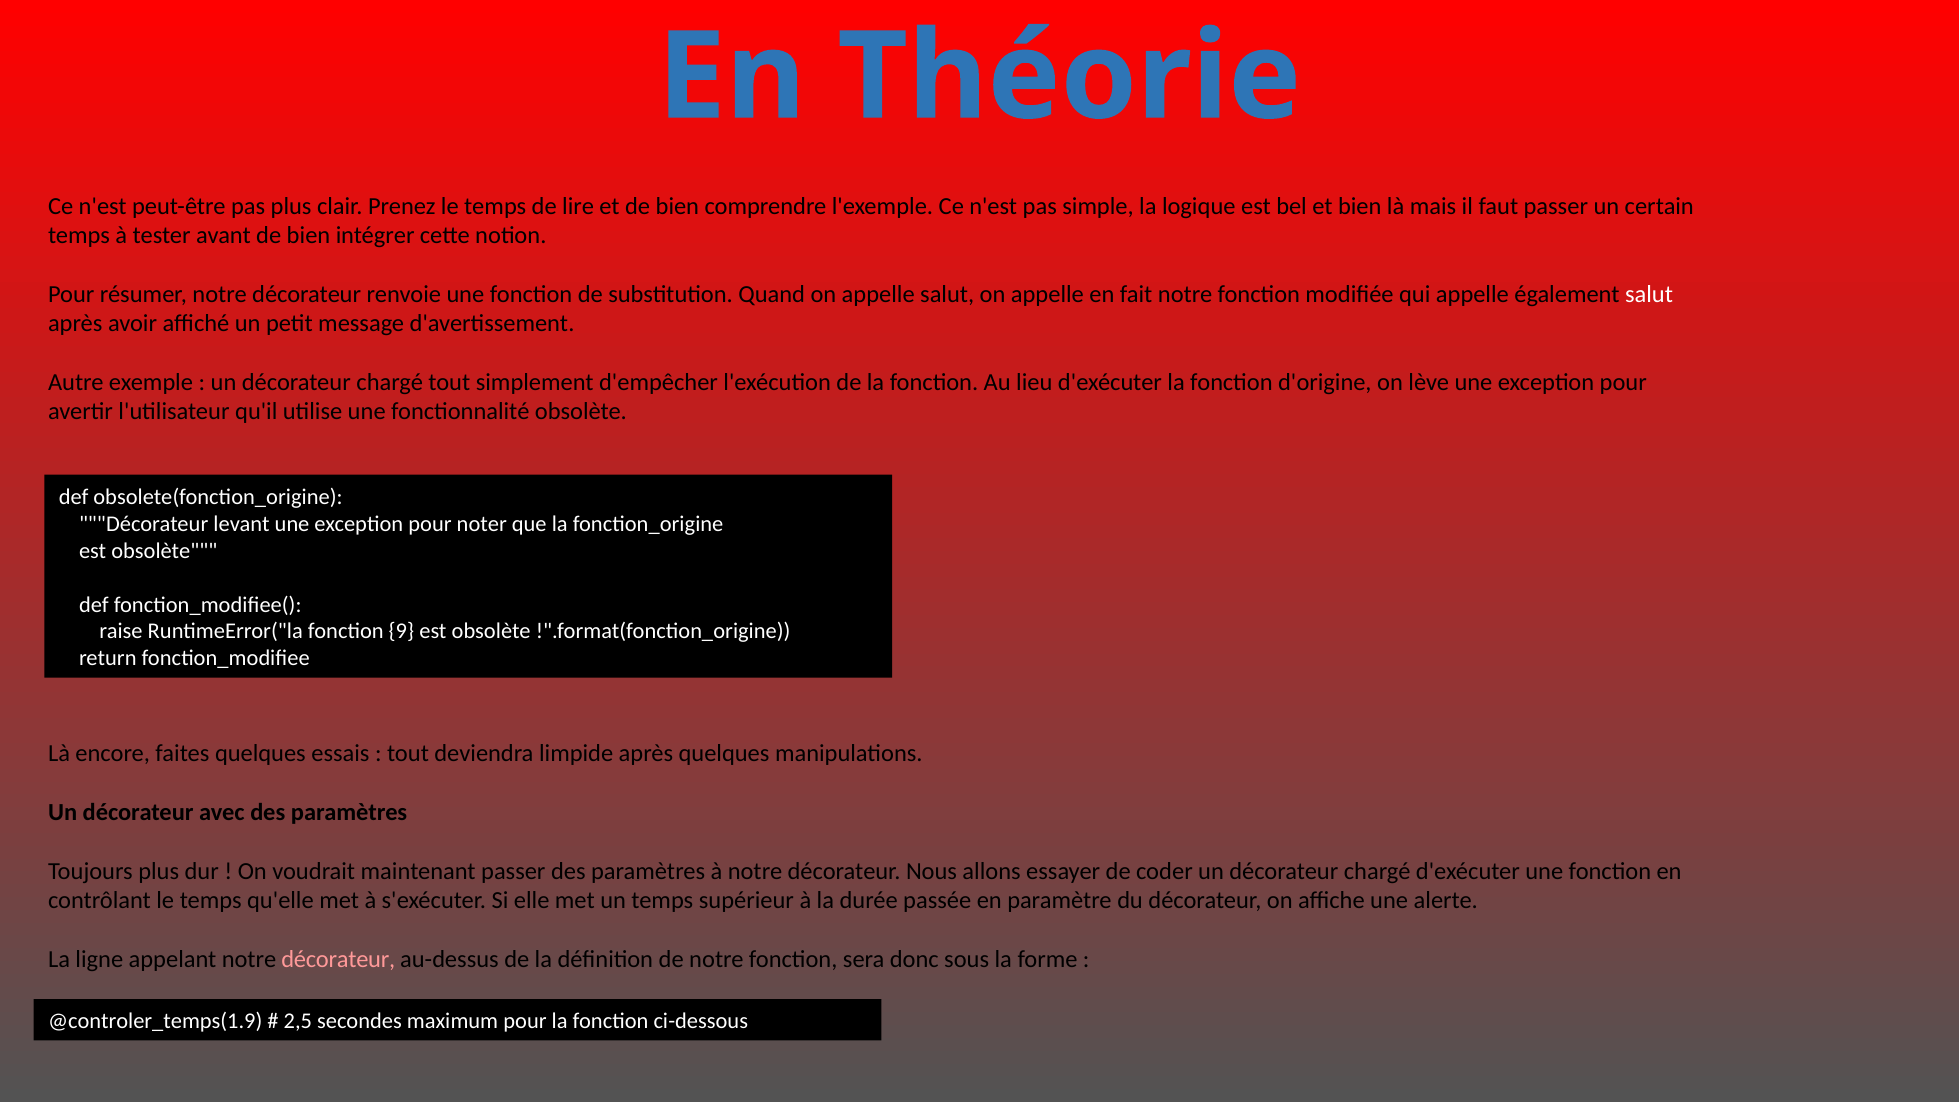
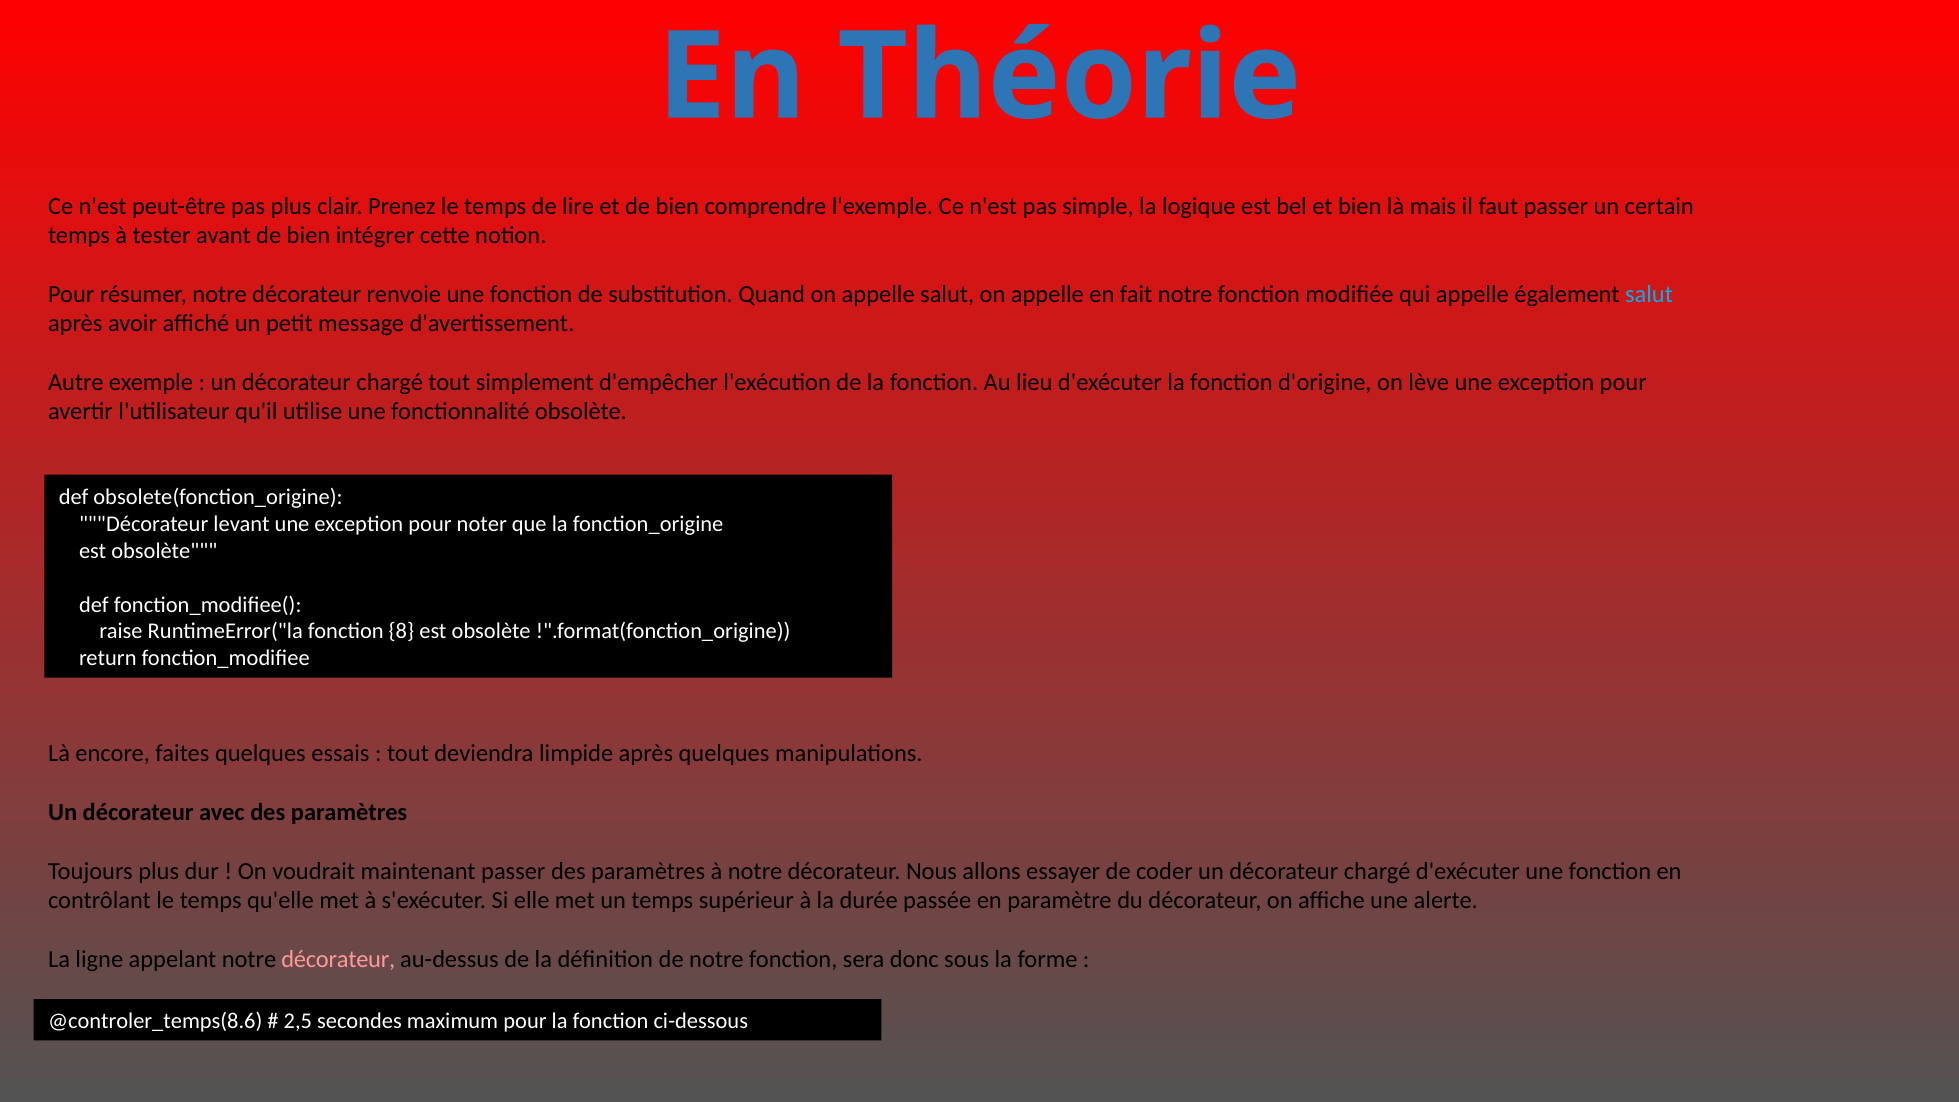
salut colour: white -> light blue (1649, 294)
9: 9 -> 8 (401, 632)
@controler_temps(1.9: @controler_temps(1.9 -> @controler_temps(8.6 (155, 1021)
